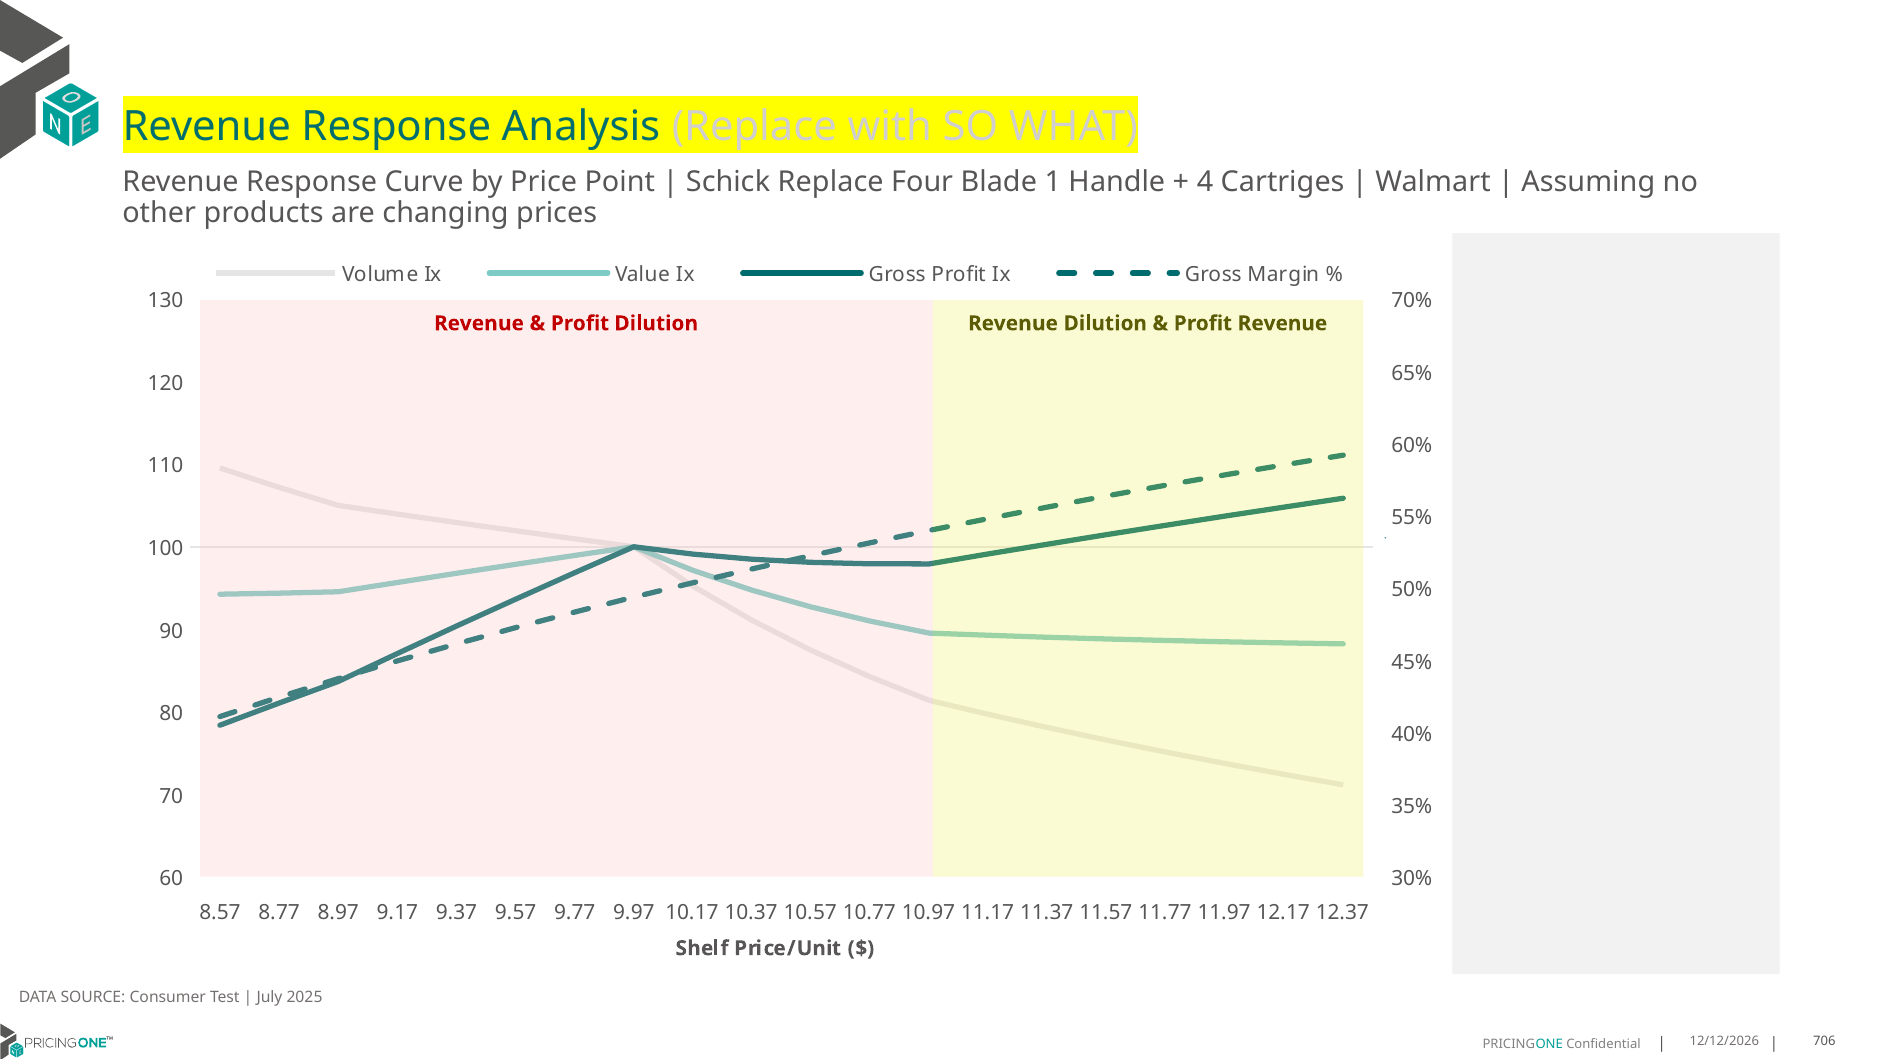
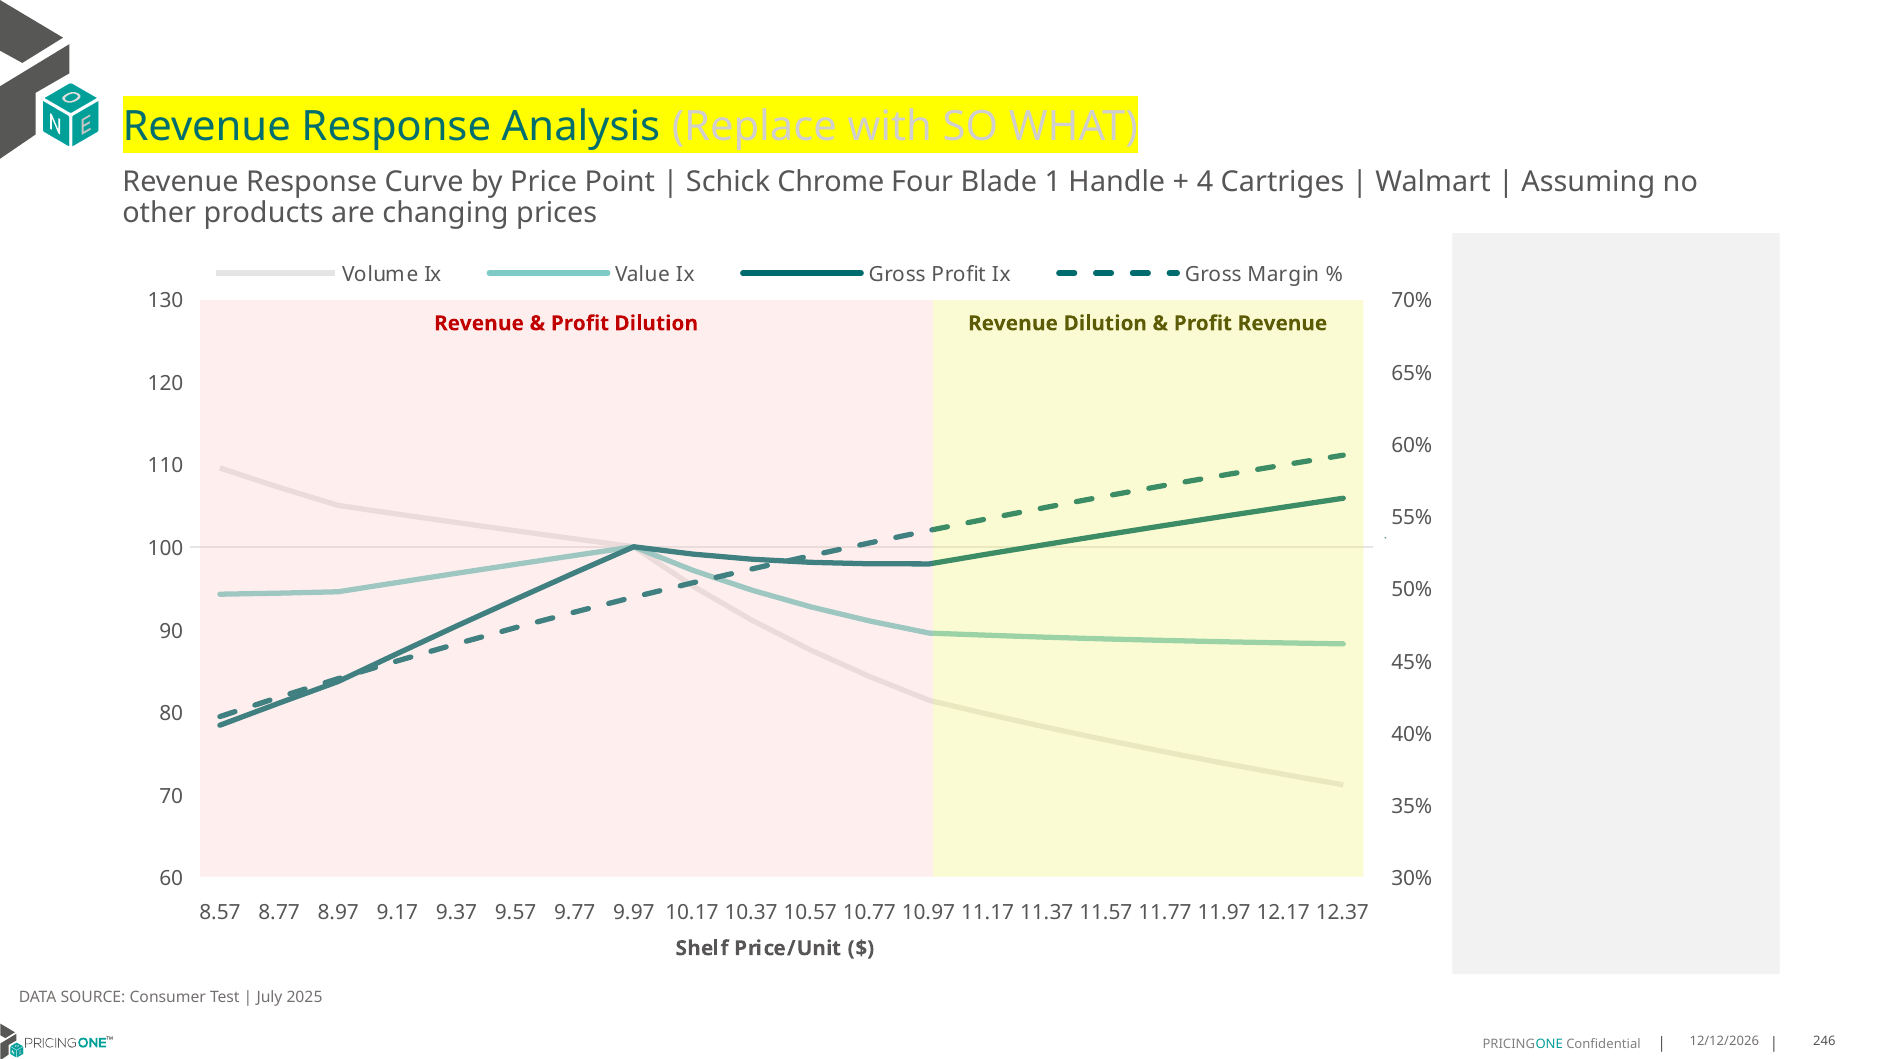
Schick Replace: Replace -> Chrome (831, 182)
706: 706 -> 246 (1824, 1041)
